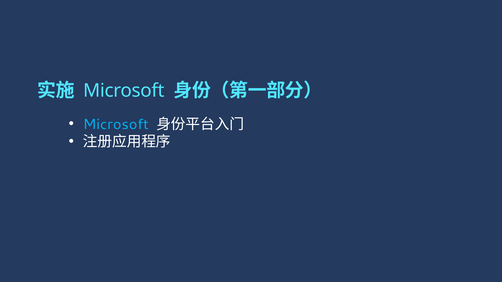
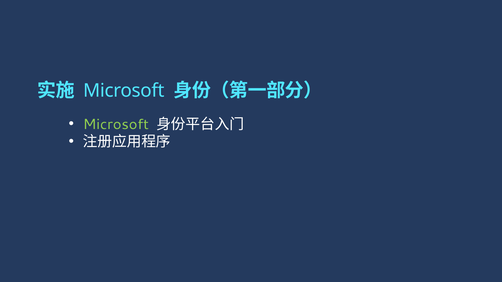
Microsoft colour: light blue -> light green (116, 124)
